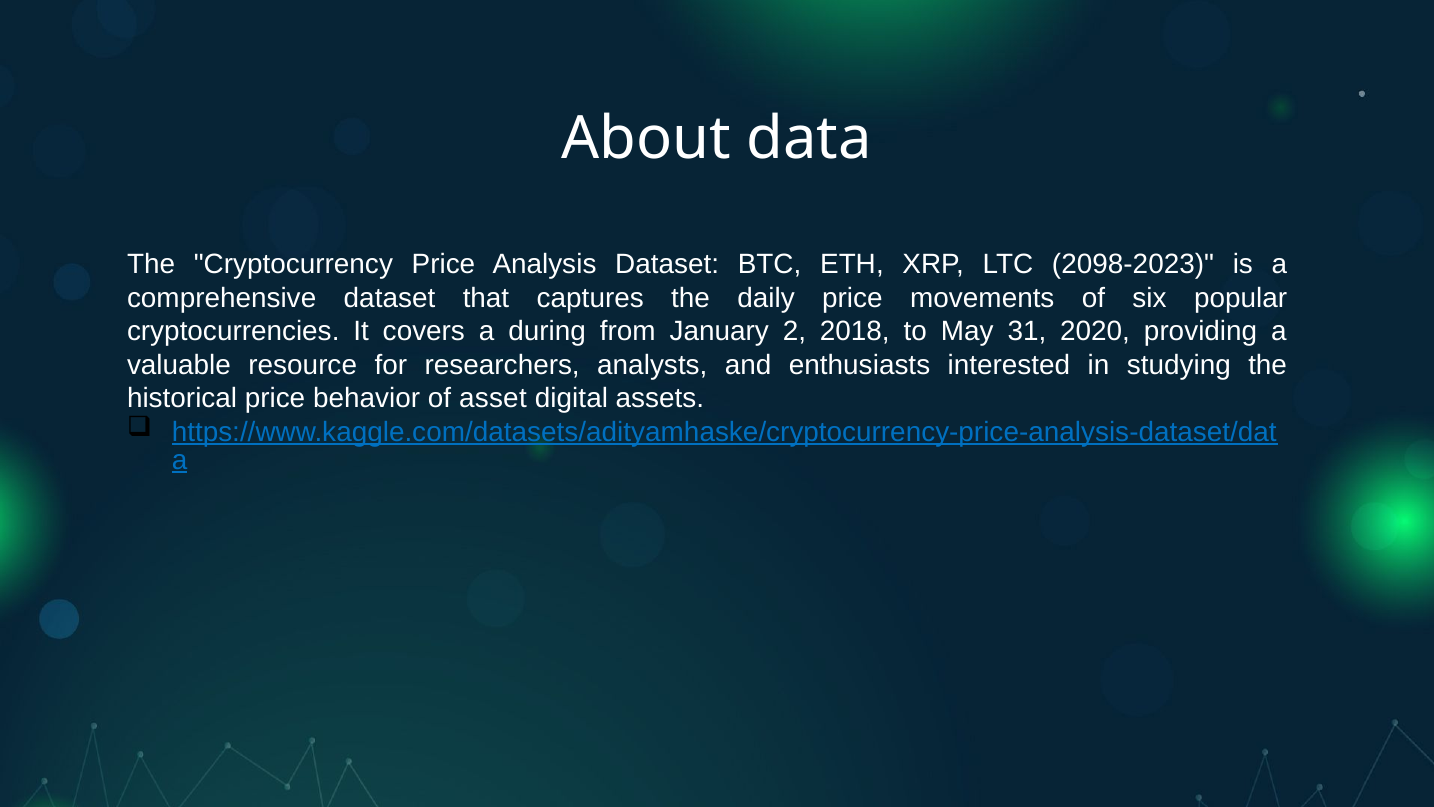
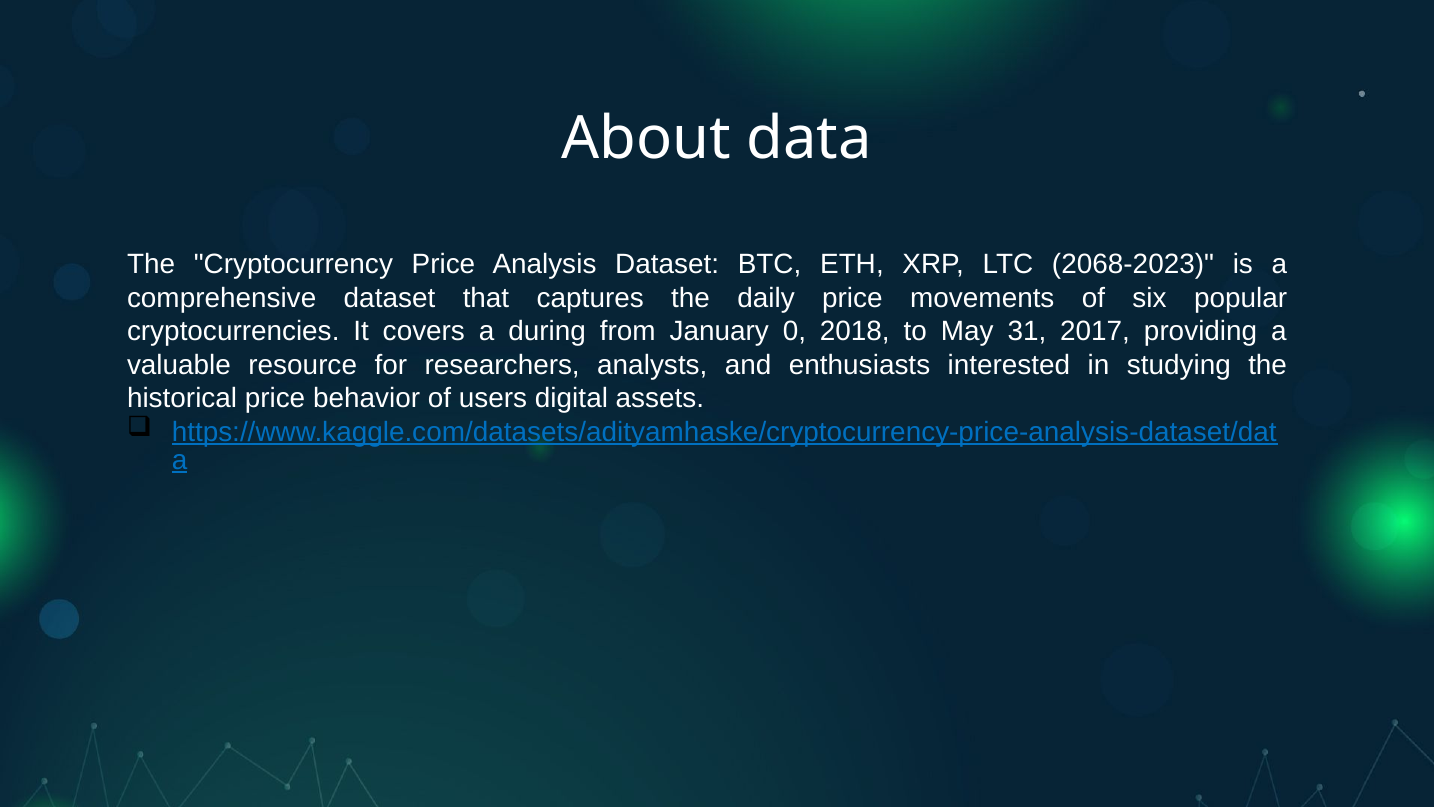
2098-2023: 2098-2023 -> 2068-2023 (1133, 264)
2: 2 -> 0 (794, 331)
2020: 2020 -> 2017 (1095, 331)
asset: asset -> users (493, 398)
